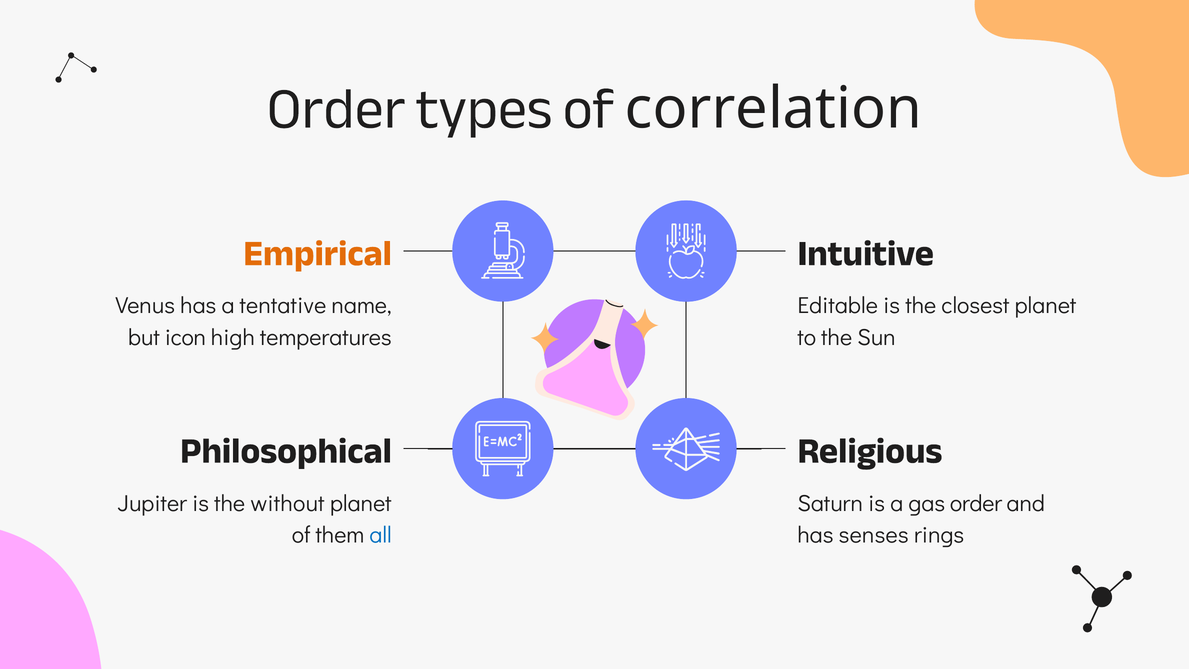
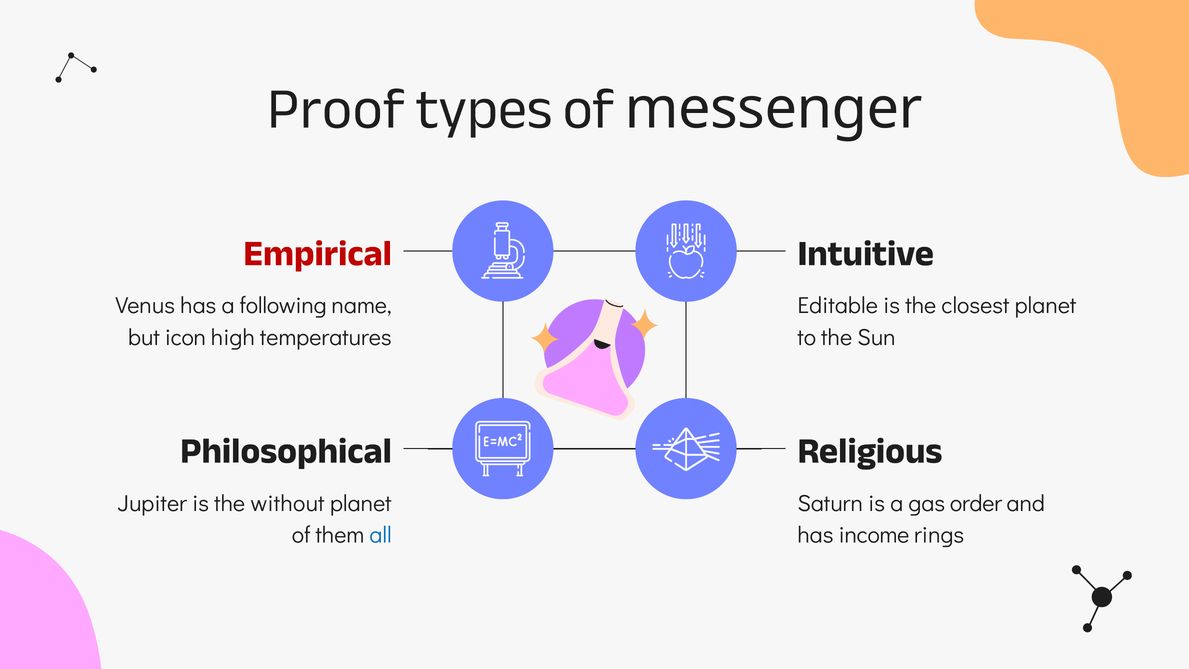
Order: Order -> Proof (336, 108)
correlation: correlation -> messenger (774, 108)
Empirical colour: orange -> red (318, 253)
tentative: tentative -> following (283, 306)
senses: senses -> income (874, 535)
